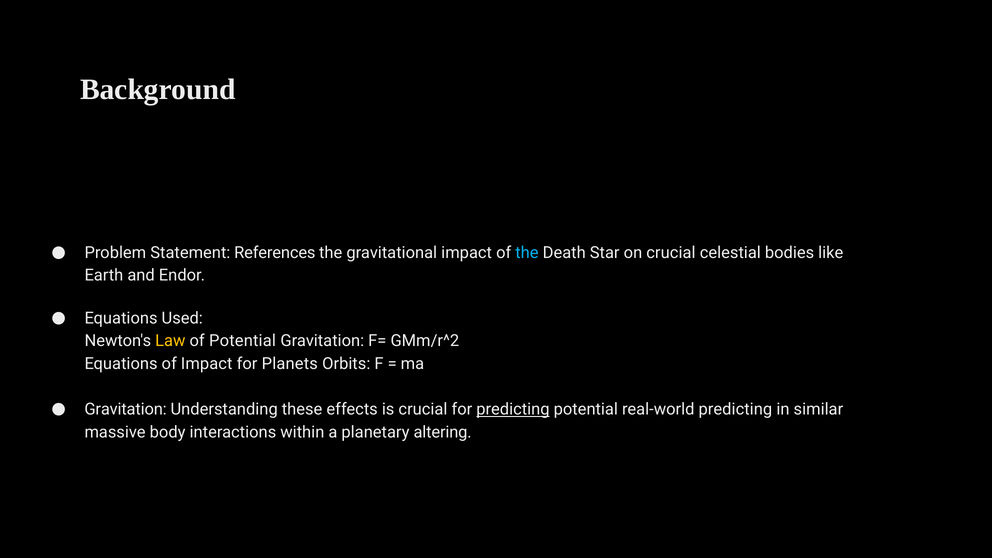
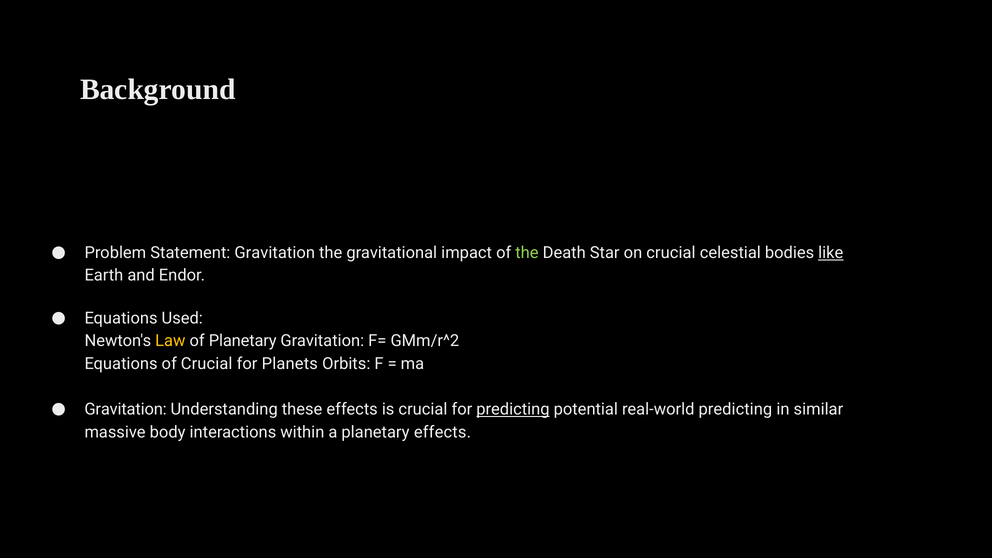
Statement References: References -> Gravitation (275, 253)
the colour: light blue -> light green (527, 253)
like underline: none -> present (831, 253)
of Potential: Potential -> Planetary (243, 341)
of Impact: Impact -> Crucial (207, 364)
planetary altering: altering -> effects (442, 432)
